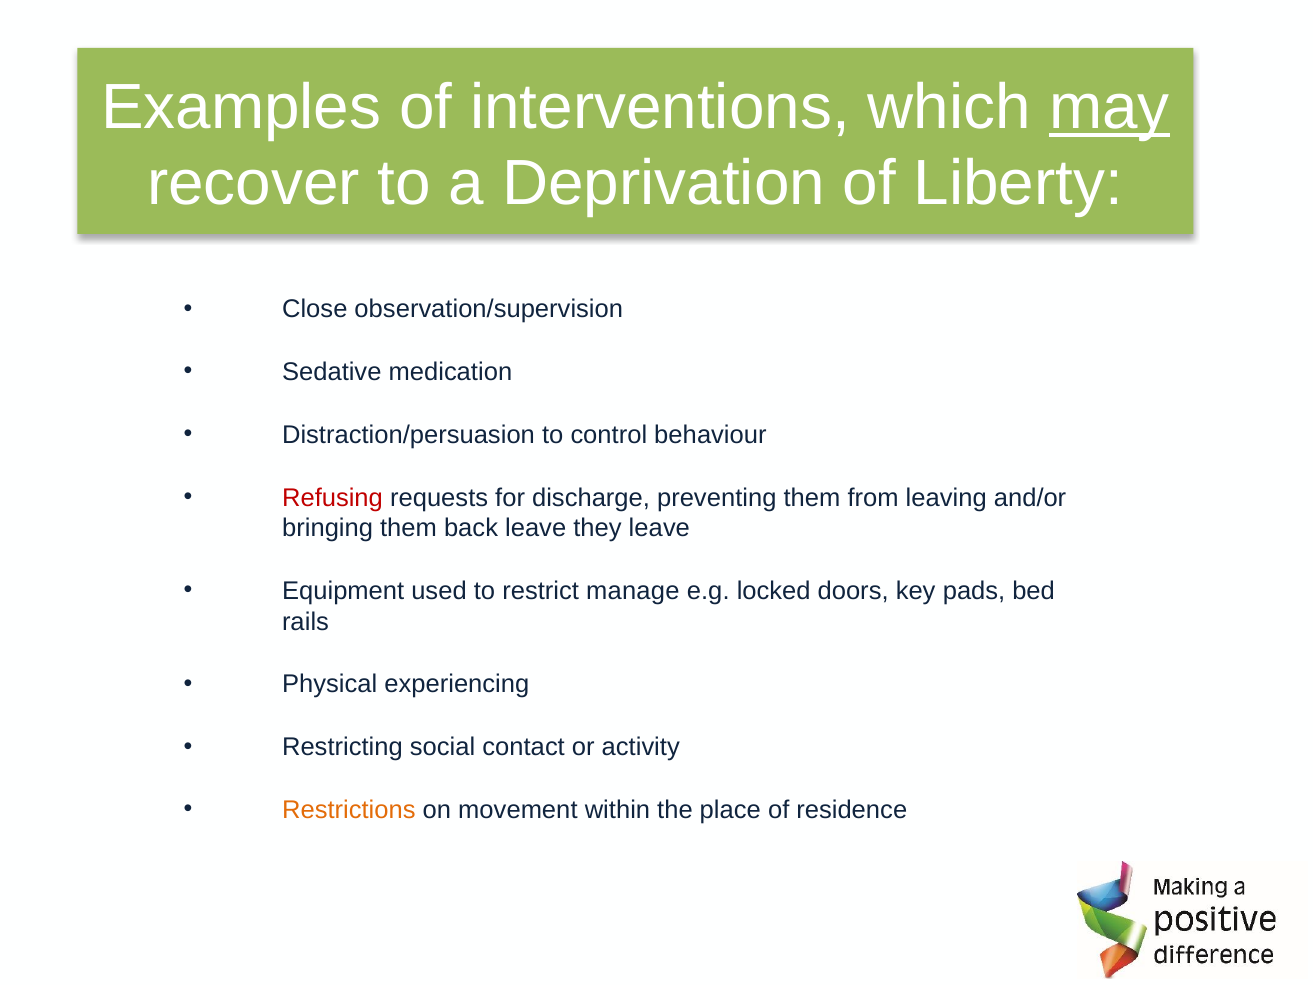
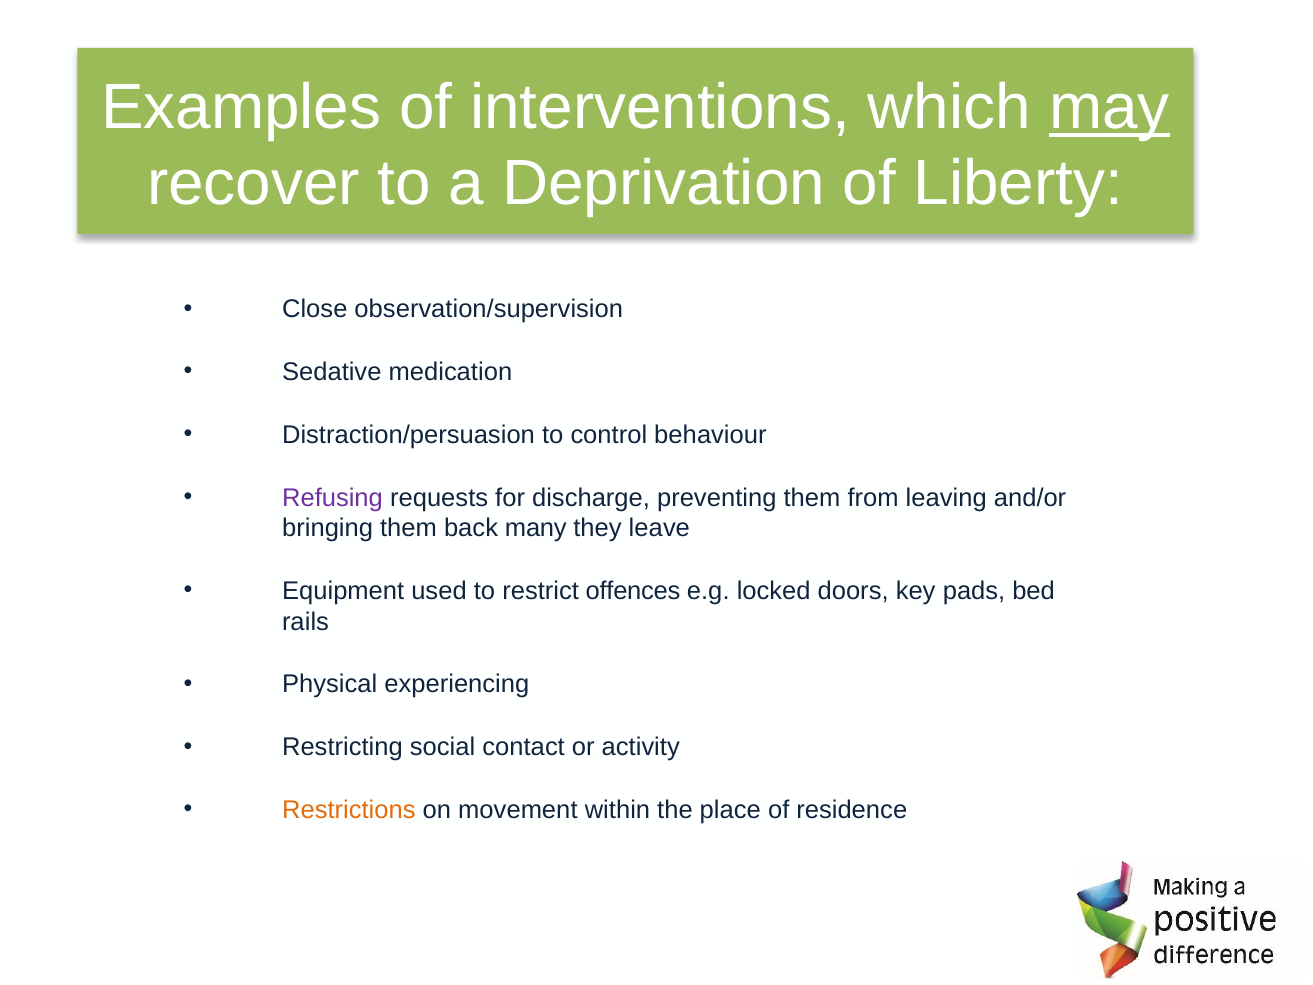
Refusing colour: red -> purple (333, 498)
back leave: leave -> many (536, 528)
manage: manage -> offences (633, 591)
